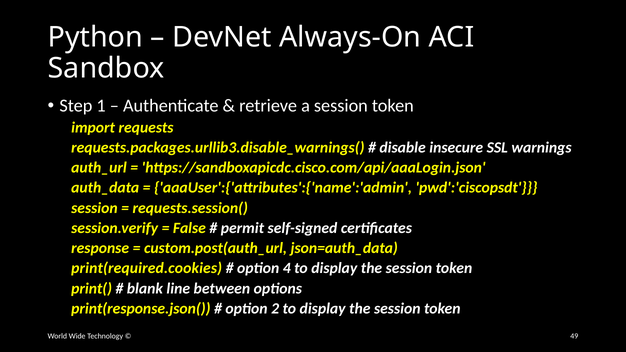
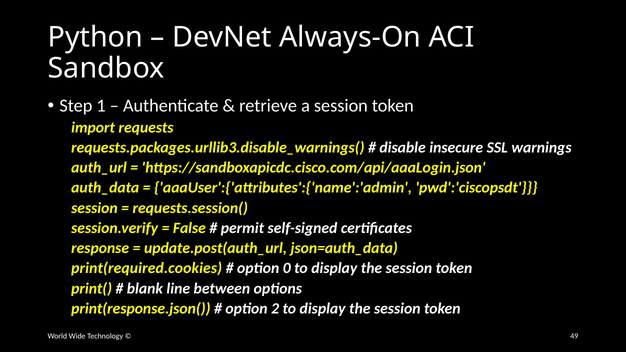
custom.post(auth_url: custom.post(auth_url -> update.post(auth_url (215, 248)
4: 4 -> 0 (287, 268)
